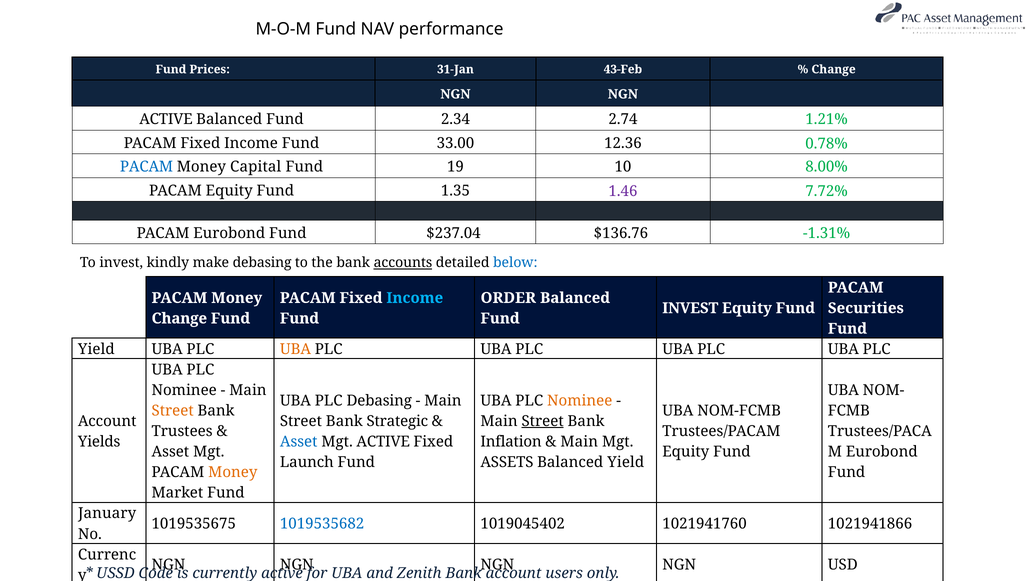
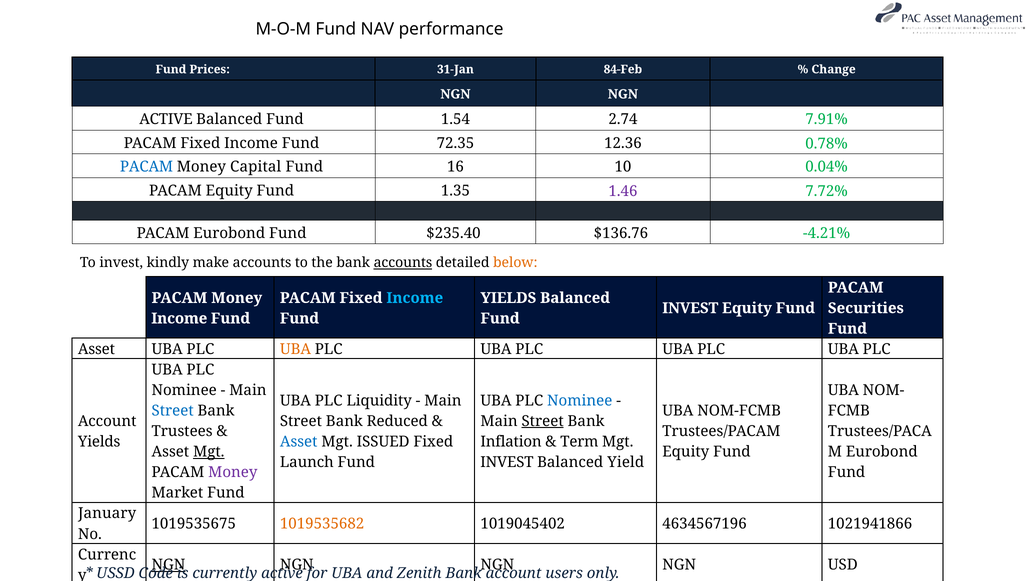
43-Feb: 43-Feb -> 84-Feb (623, 69)
2.34: 2.34 -> 1.54 (455, 119)
1.21%: 1.21% -> 7.91% (827, 119)
33.00: 33.00 -> 72.35 (455, 143)
19: 19 -> 16 (455, 167)
8.00%: 8.00% -> 0.04% (827, 167)
$237.04: $237.04 -> $235.40 (453, 233)
-1.31%: -1.31% -> -4.21% (827, 233)
make debasing: debasing -> accounts (262, 263)
below colour: blue -> orange (515, 263)
ORDER: ORDER -> YIELDS (508, 298)
Change: Change -> Income (179, 318)
Yield: Yield -> Asset (96, 349)
PLC Debasing: Debasing -> Liquidity (379, 401)
Nominee colour: orange -> blue (580, 401)
Street colour: orange -> blue (173, 411)
Strategic: Strategic -> Reduced (397, 421)
Mgt ACTIVE: ACTIVE -> ISSUED (383, 442)
Main: Main -> Term (579, 442)
Mgt underline: none -> present (209, 452)
ASSETS: ASSETS -> INVEST (507, 462)
Money colour: orange -> purple (233, 472)
1019535682 colour: blue -> orange (322, 524)
1021941760: 1021941760 -> 4634567196 (705, 524)
NGN underline: none -> present (168, 565)
